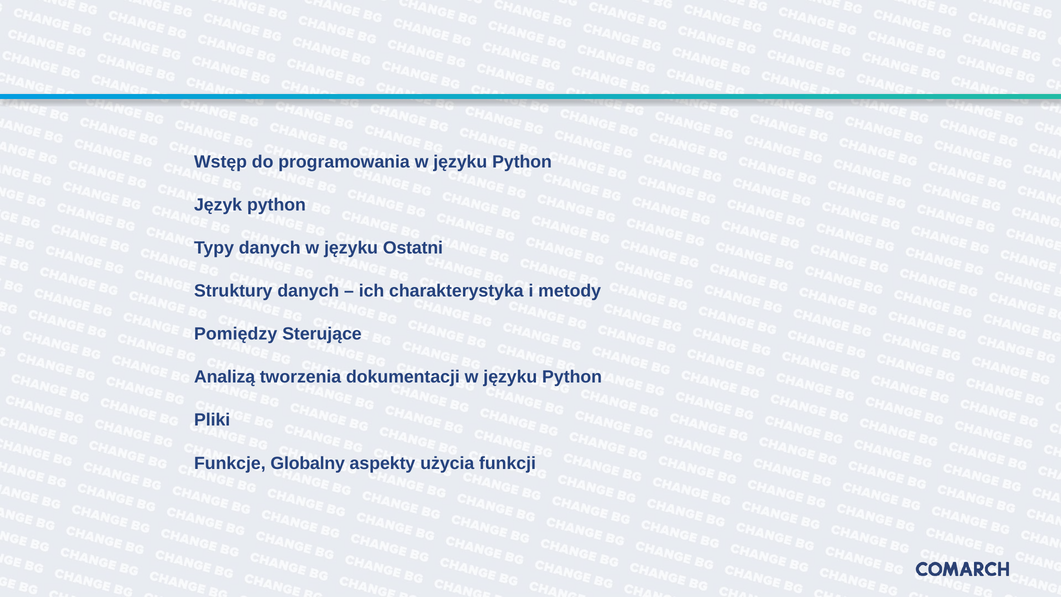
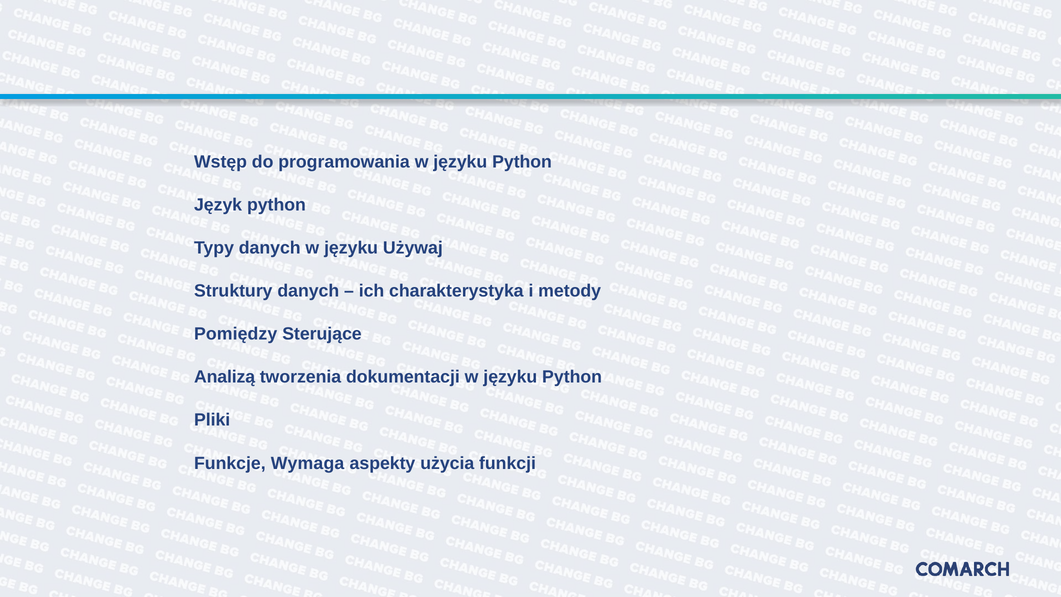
Ostatni: Ostatni -> Używaj (413, 248)
Globalny: Globalny -> Wymaga (308, 463)
